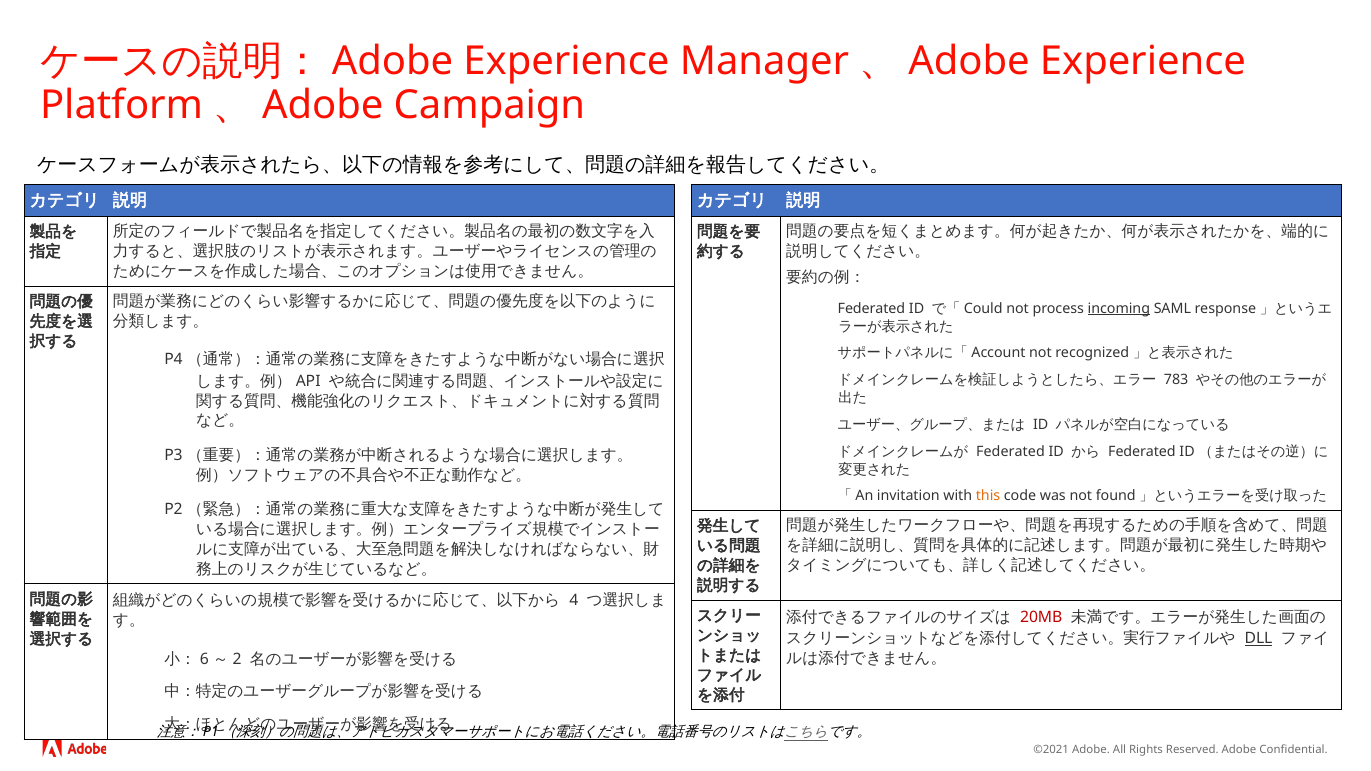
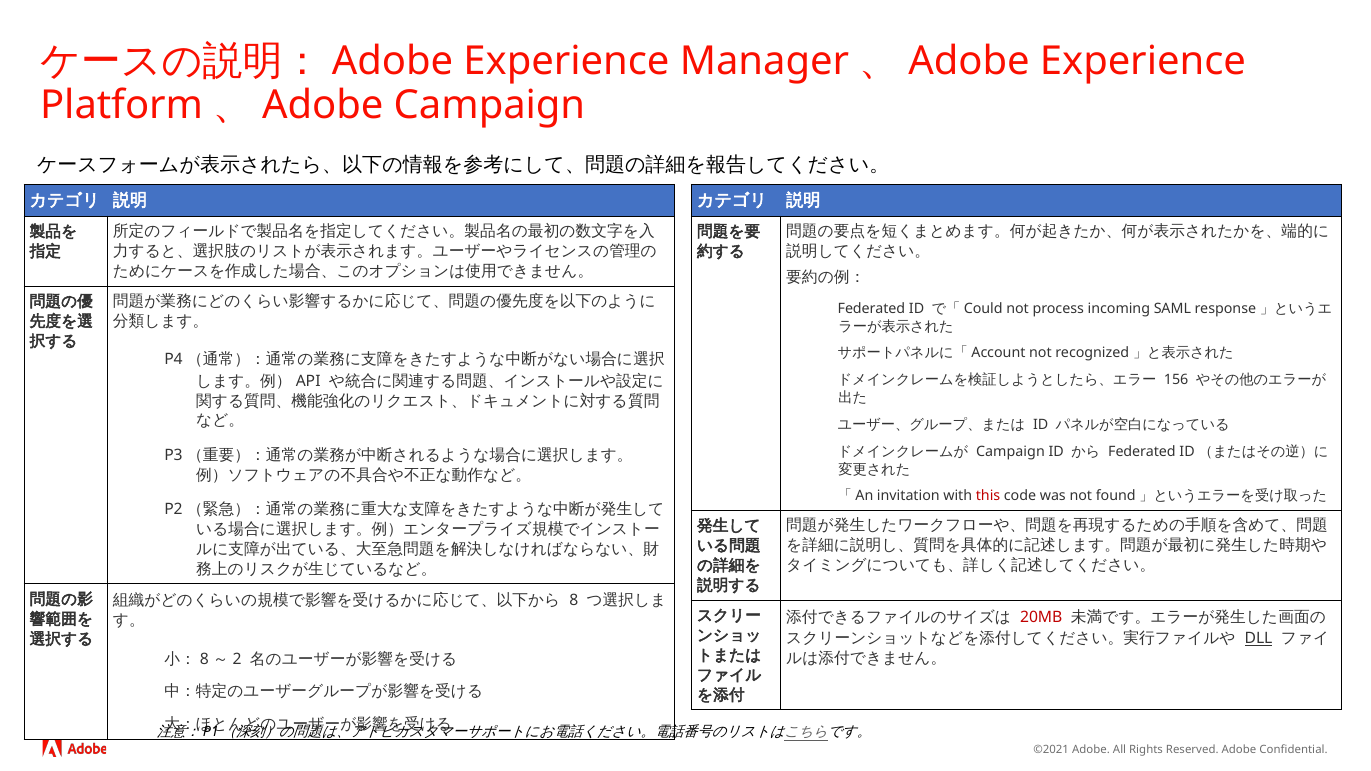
incoming underline: present -> none (1119, 309)
783: 783 -> 156 (1176, 380)
Federated: Federated -> Campaign (1010, 451)
this colour: orange -> red (988, 496)
4: 4 -> 8 (574, 601)
6: 6 -> 8 (204, 659)
